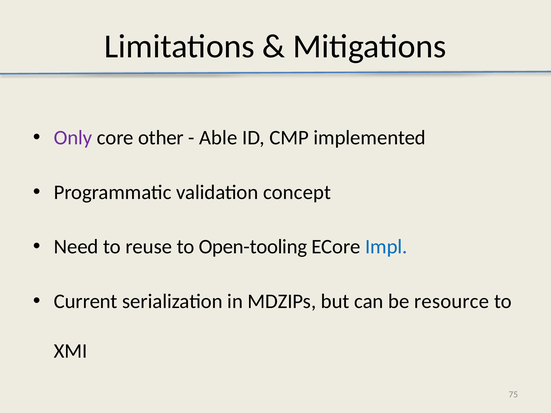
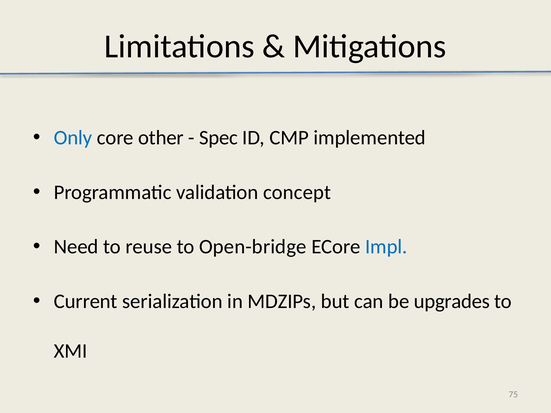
Only colour: purple -> blue (73, 138)
Able: Able -> Spec (218, 138)
Open-tooling: Open-tooling -> Open-bridge (253, 247)
resource: resource -> upgrades (452, 301)
